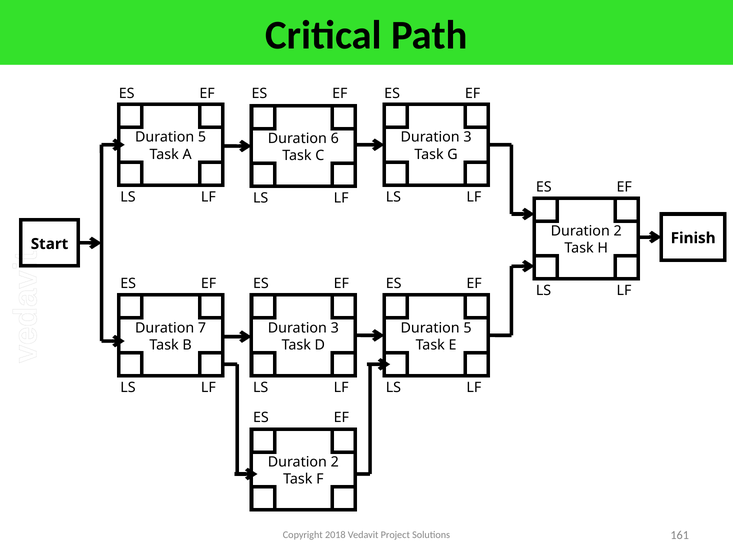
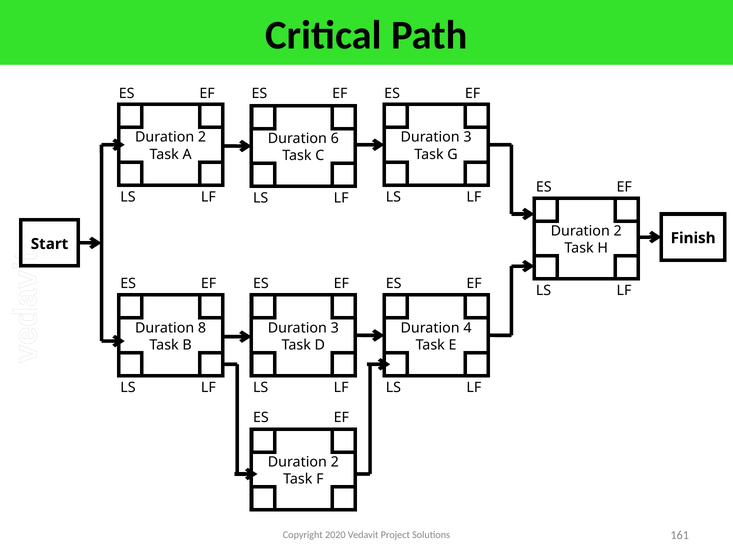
5: 5 -> 2 (202, 137)
7: 7 -> 8 (202, 328)
5: 5 -> 4 (468, 328)
2018: 2018 -> 2020 (335, 535)
